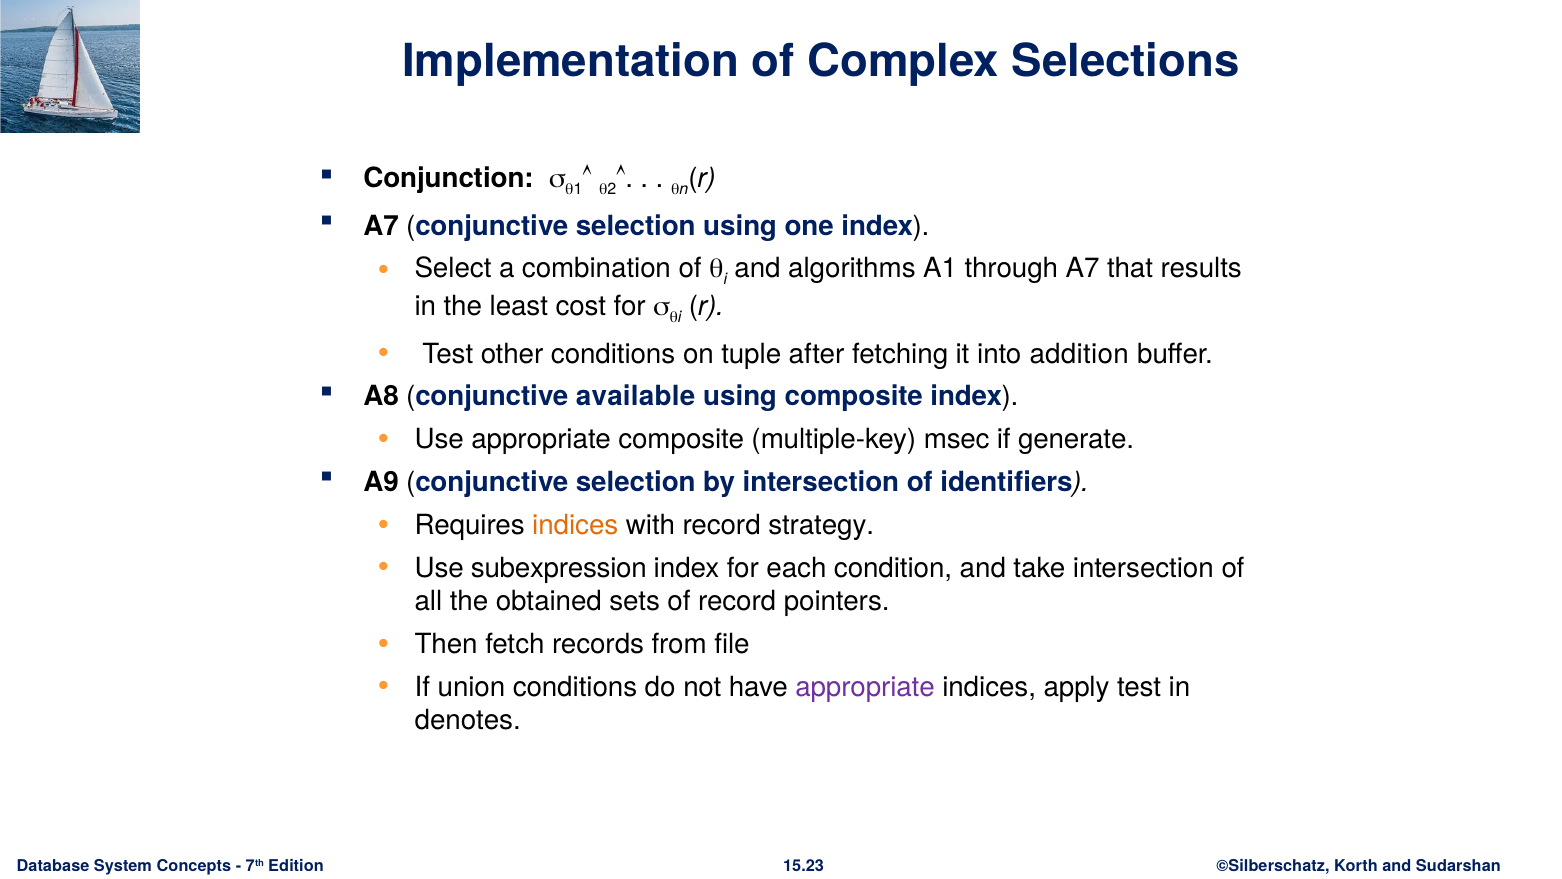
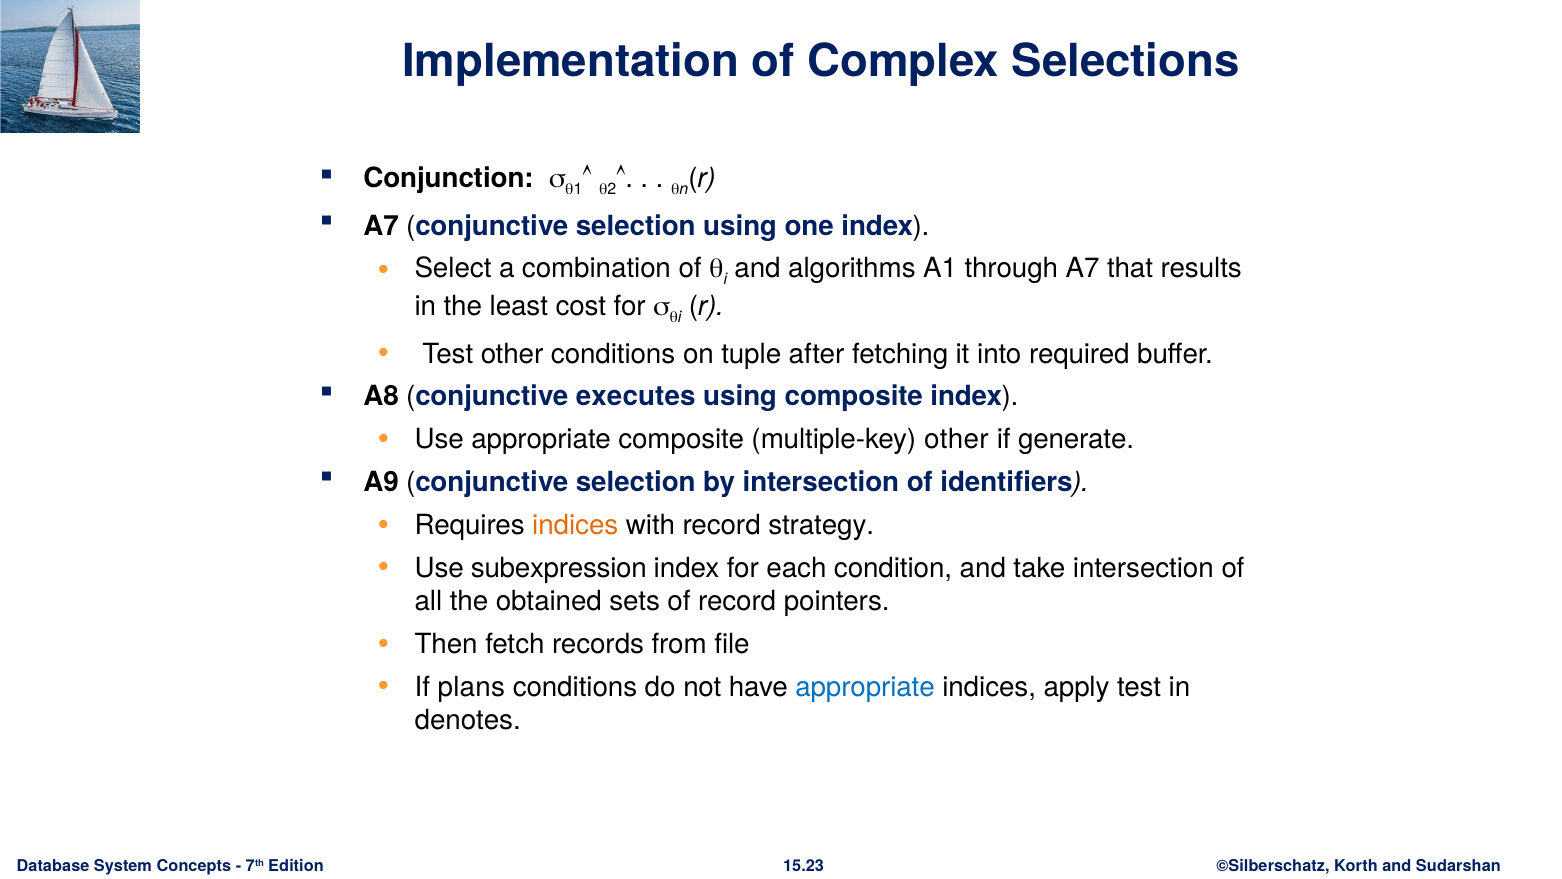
addition: addition -> required (1079, 354)
available: available -> executes (636, 397)
multiple-key msec: msec -> other (956, 440)
union: union -> plans (471, 687)
appropriate colour: purple -> blue (865, 687)
